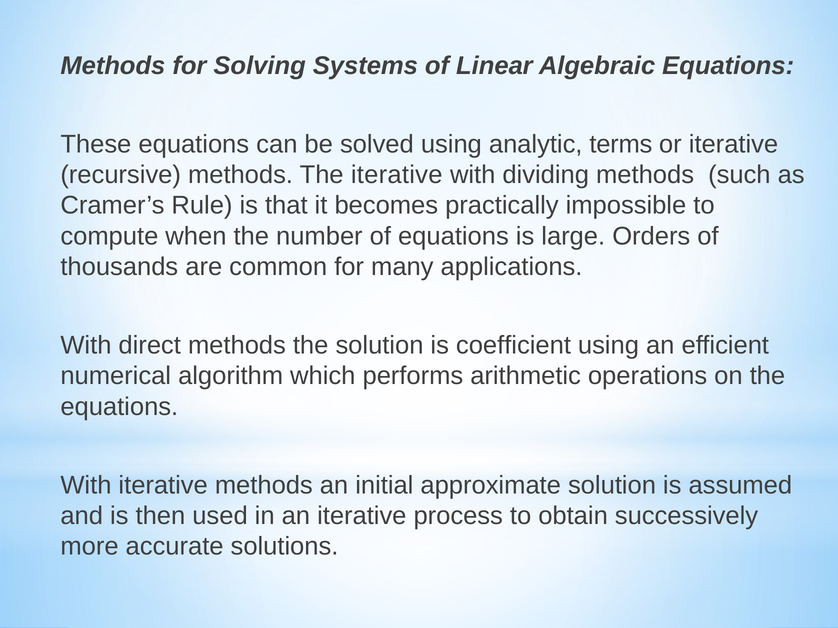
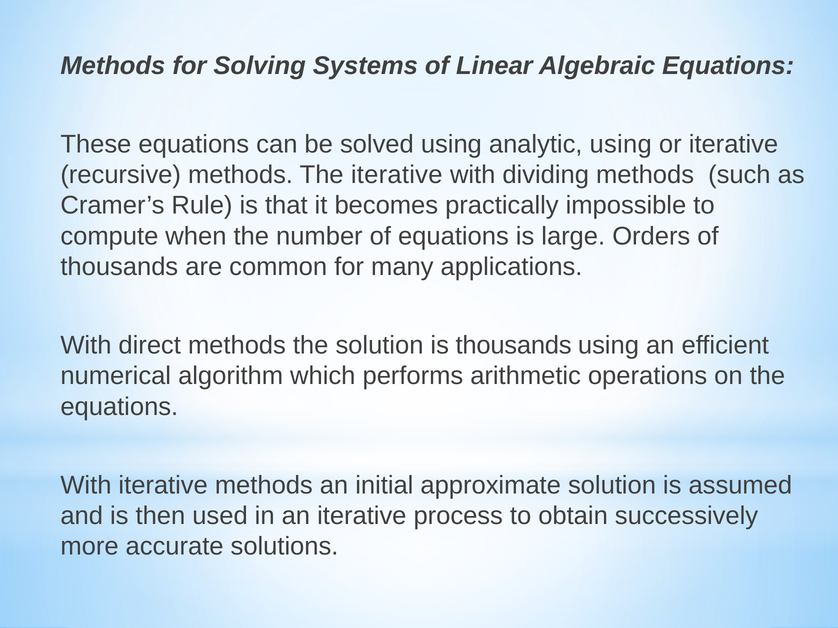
analytic terms: terms -> using (621, 144)
is coefficient: coefficient -> thousands (514, 346)
